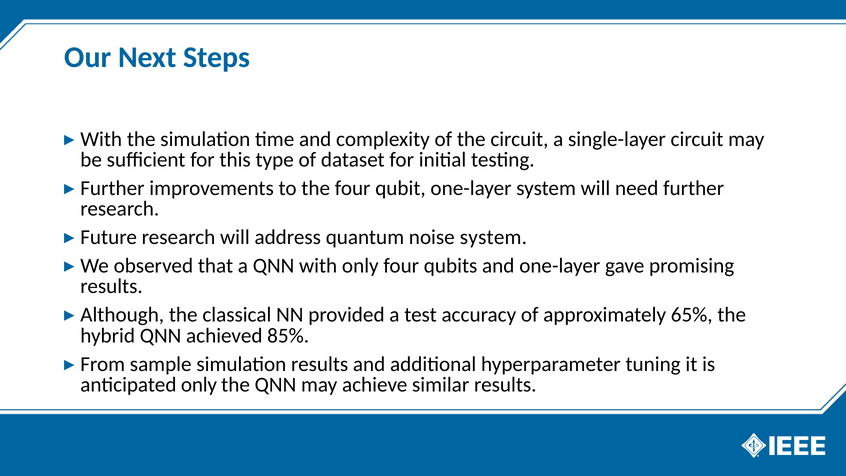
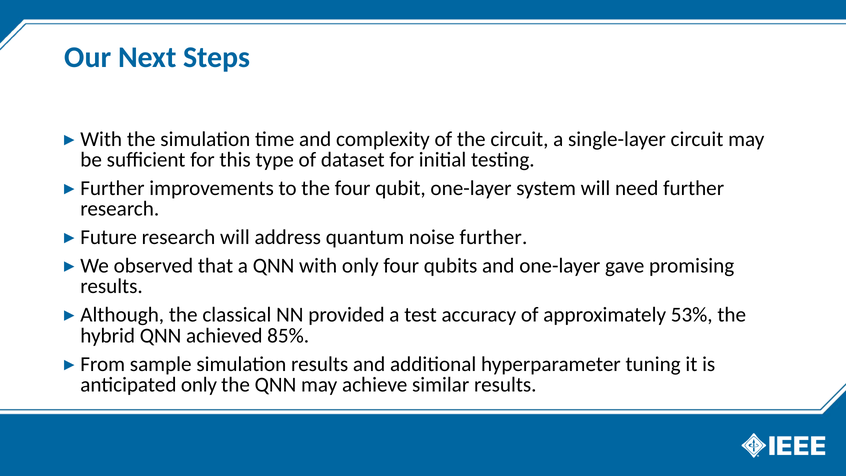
noise system: system -> further (493, 237)
65%: 65% -> 53% (692, 315)
